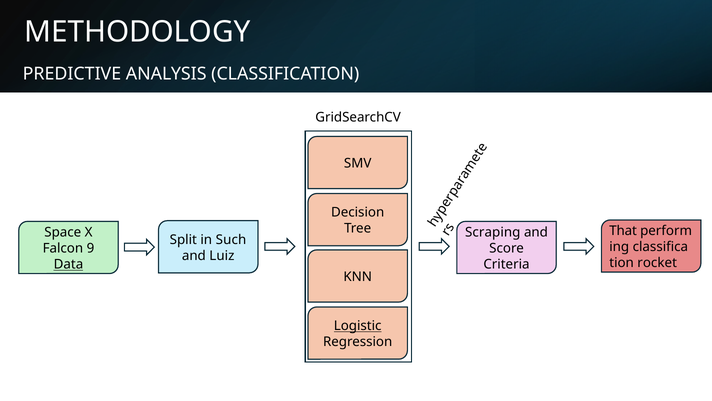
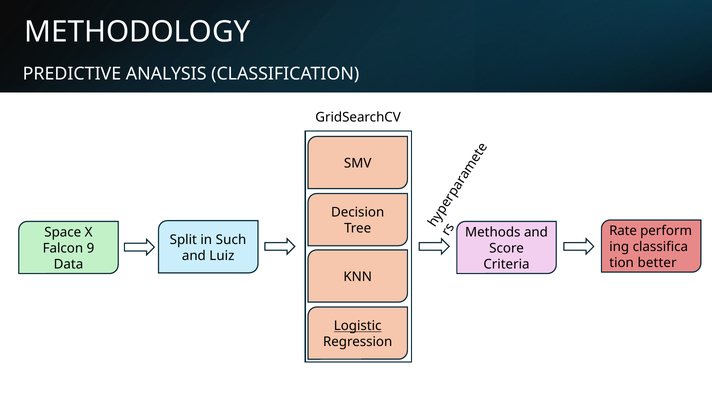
That: That -> Rate (623, 231)
Scraping: Scraping -> Methods (493, 232)
rocket: rocket -> better (657, 263)
Data underline: present -> none (68, 264)
